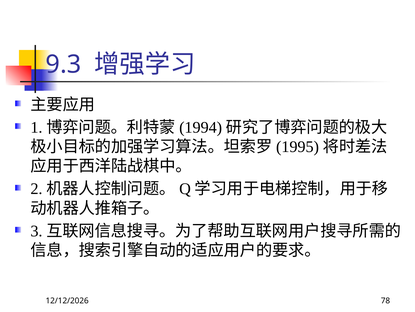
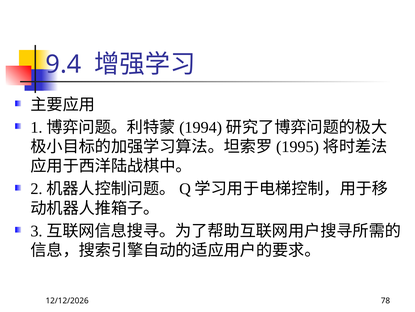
9.3: 9.3 -> 9.4 (64, 64)
